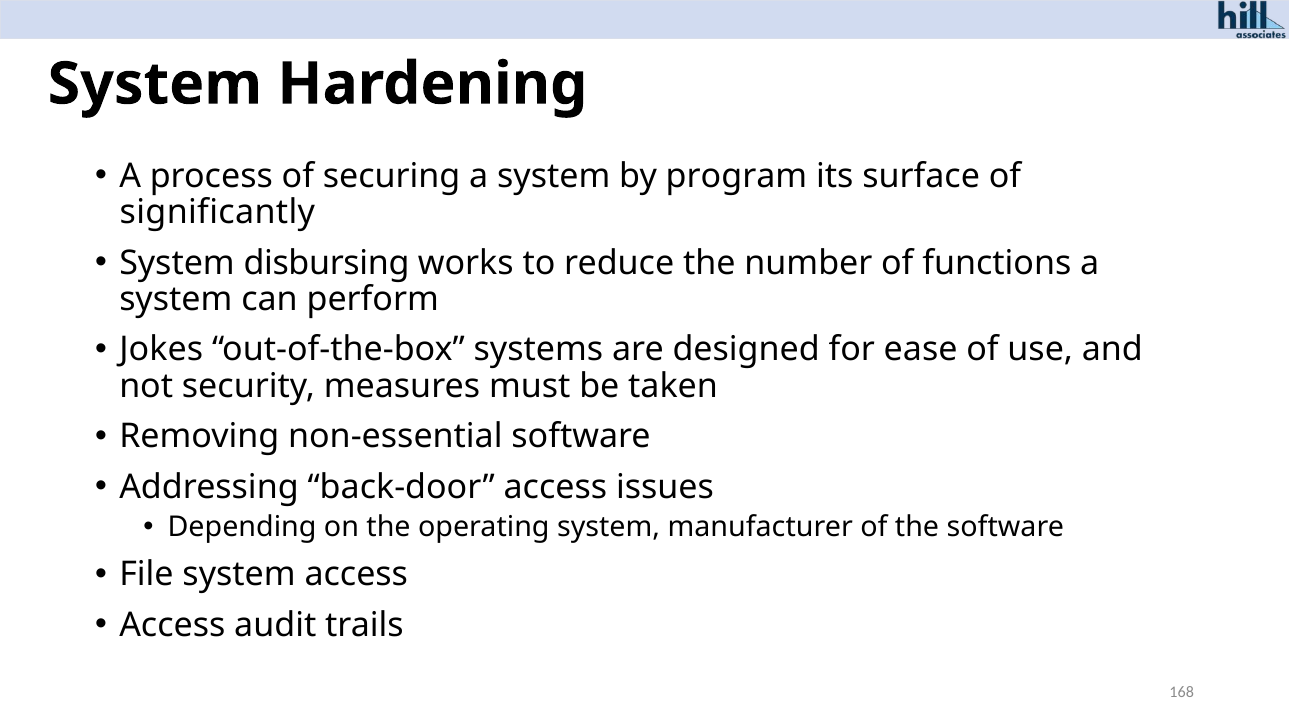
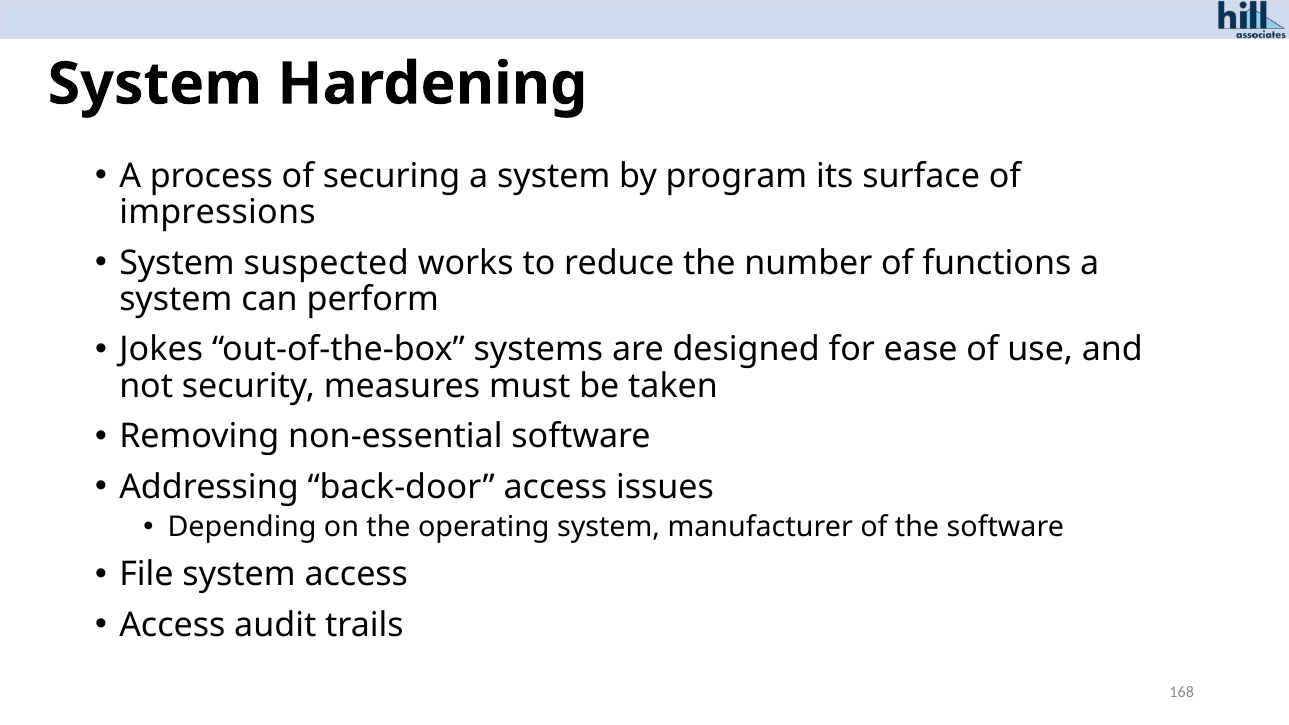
significantly: significantly -> impressions (217, 213)
disbursing: disbursing -> suspected (326, 263)
